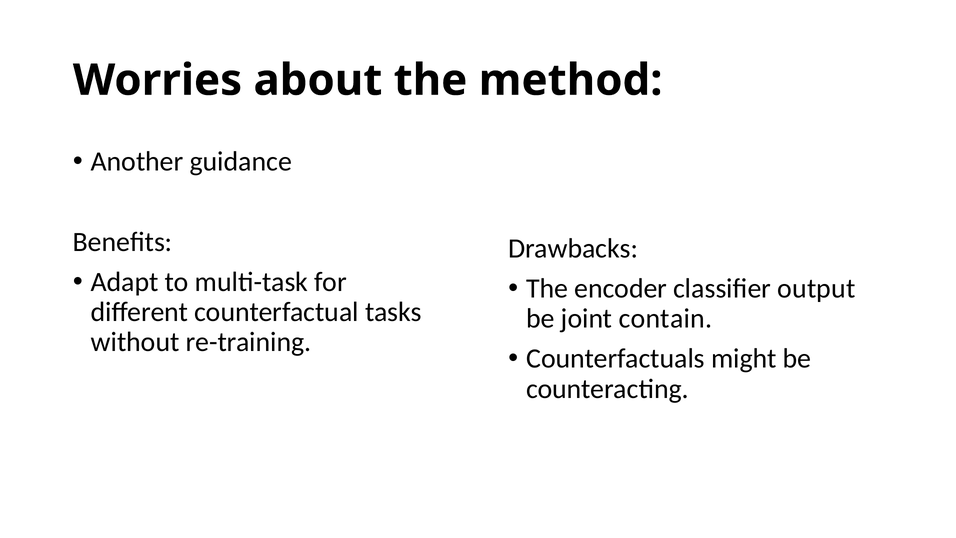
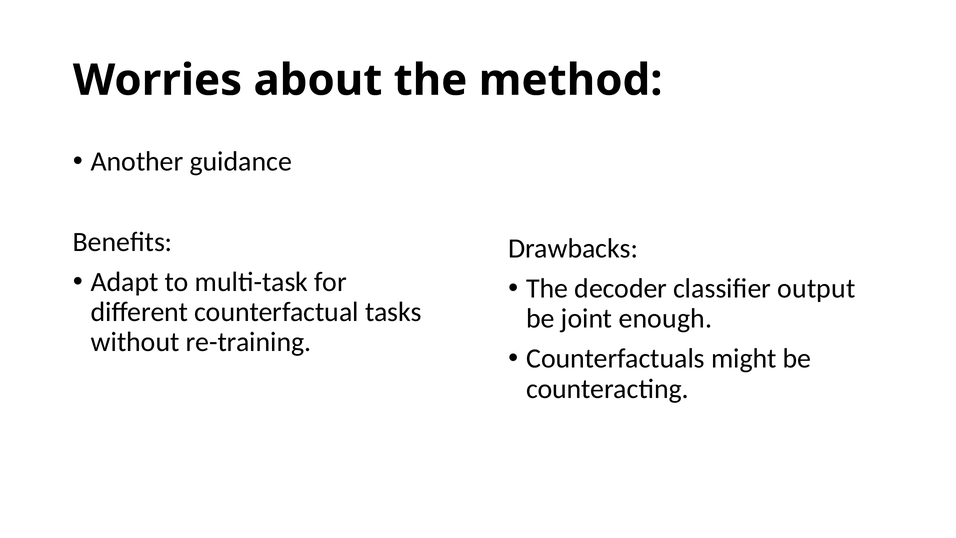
encoder: encoder -> decoder (621, 288)
contain: contain -> enough (665, 319)
